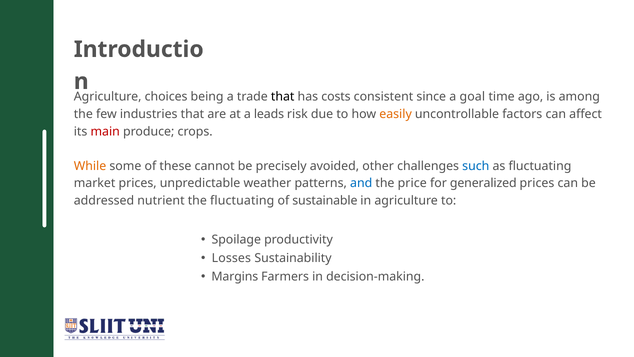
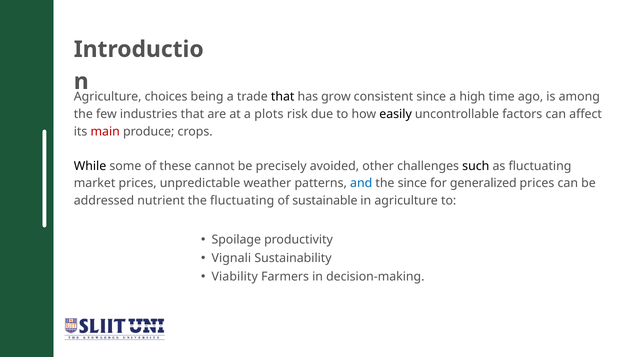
costs: costs -> grow (336, 97)
goal: goal -> high (472, 97)
leads: leads -> plots (269, 114)
easily colour: orange -> black (396, 114)
While colour: orange -> black (90, 166)
such colour: blue -> black (476, 166)
the price: price -> since (412, 183)
Losses: Losses -> Vignali (231, 258)
Margins: Margins -> Viability (235, 276)
